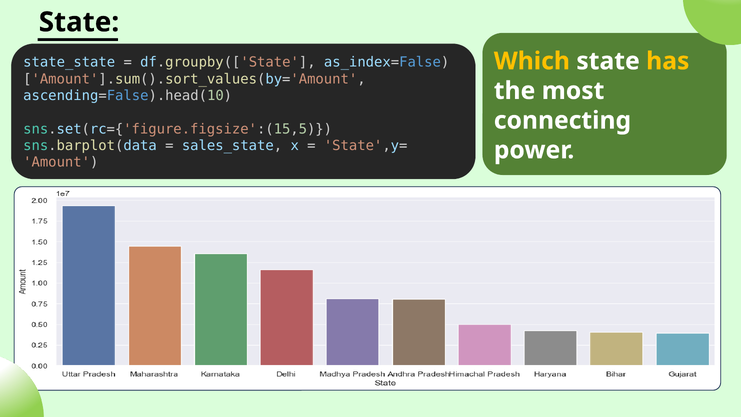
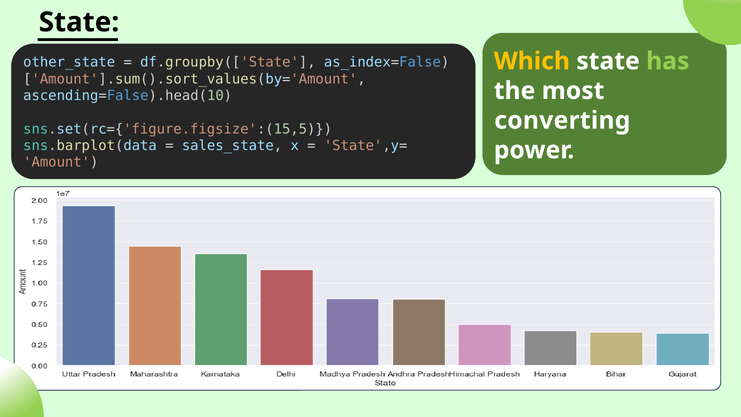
state_state: state_state -> other_state (69, 62)
has colour: yellow -> light green (668, 61)
connecting: connecting -> converting (562, 120)
